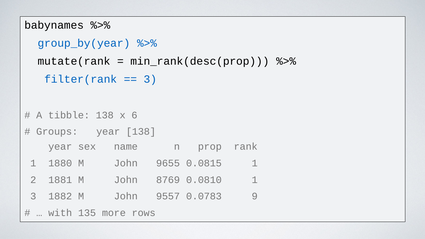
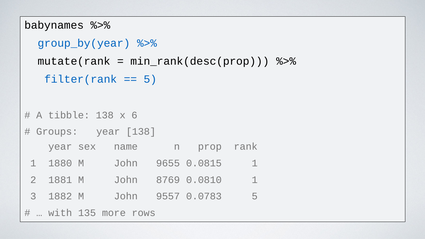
3: 3 -> 5 (150, 79)
0.0783 9: 9 -> 5 (255, 196)
